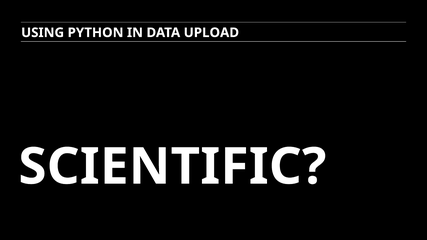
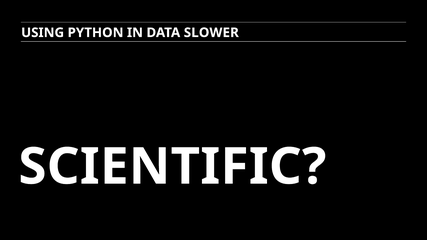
UPLOAD: UPLOAD -> SLOWER (211, 33)
